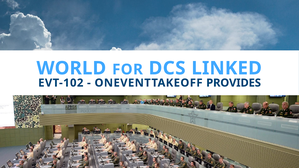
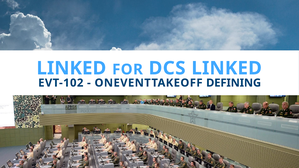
WORLD: WORLD -> LINKED (71, 68)
PROVIDES: PROVIDES -> DEFINING (234, 83)
